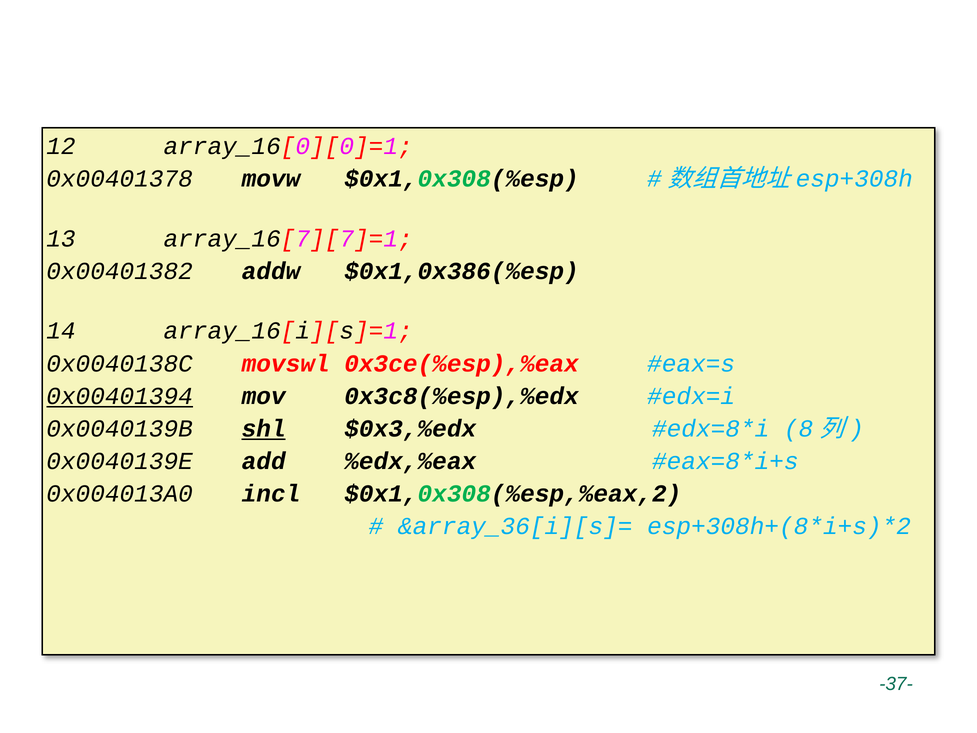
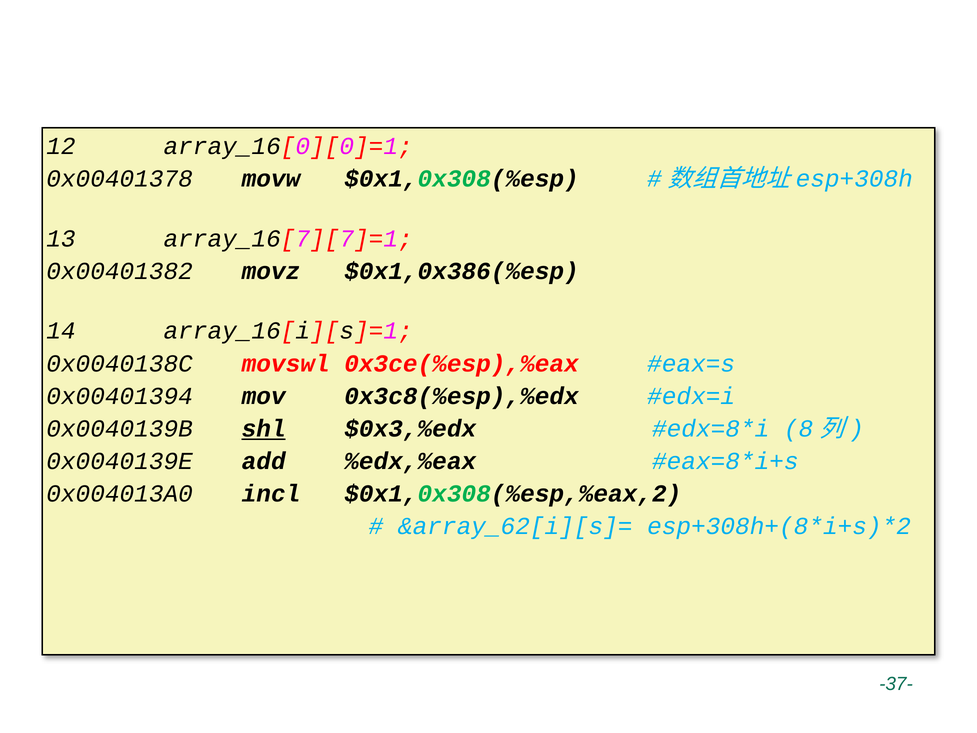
addw: addw -> movz (271, 271)
0x00401394 underline: present -> none (120, 396)
&array_36[i][s]=: &array_36[i][s]= -> &array_62[i][s]= (515, 526)
